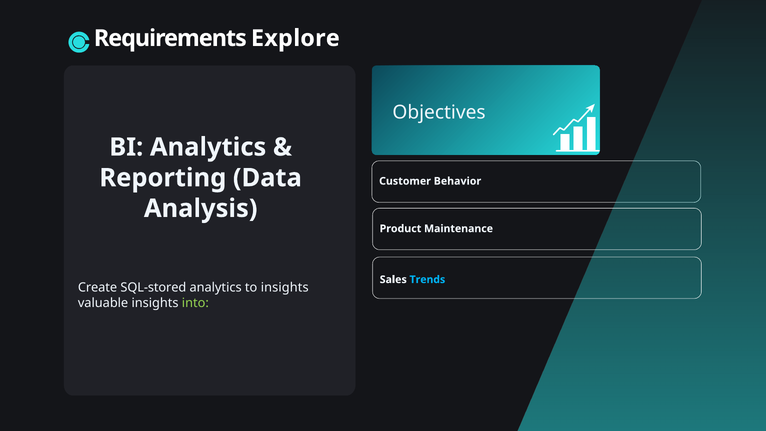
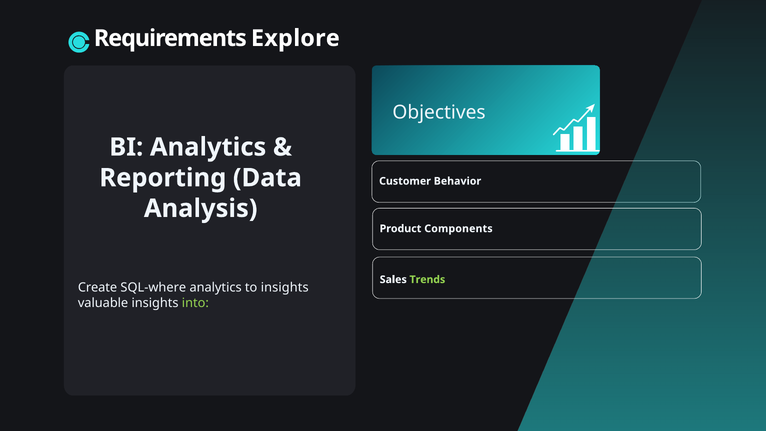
Maintenance: Maintenance -> Components (458, 229)
Trends colour: light blue -> light green (427, 279)
SQL-stored: SQL-stored -> SQL-where (153, 287)
